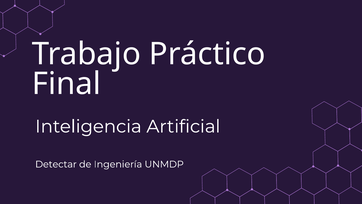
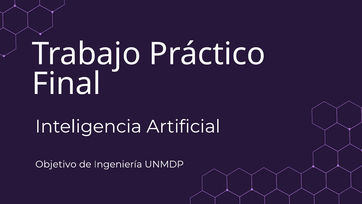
Detectar: Detectar -> Objetivo (56, 164)
